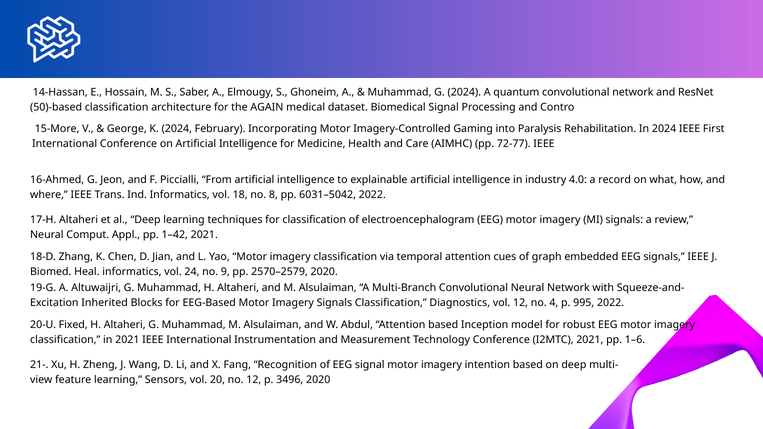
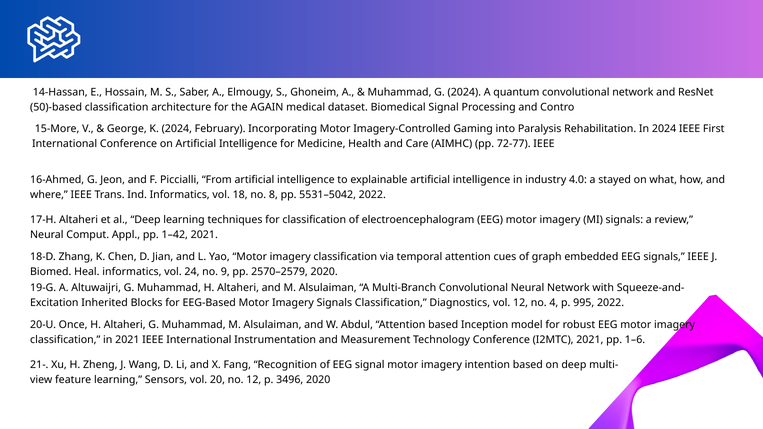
record: record -> stayed (615, 180)
6031–5042: 6031–5042 -> 5531–5042 (328, 195)
Fixed: Fixed -> Once (73, 325)
